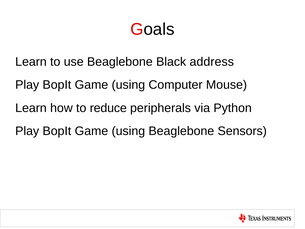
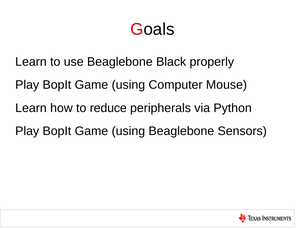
address: address -> properly (212, 62)
